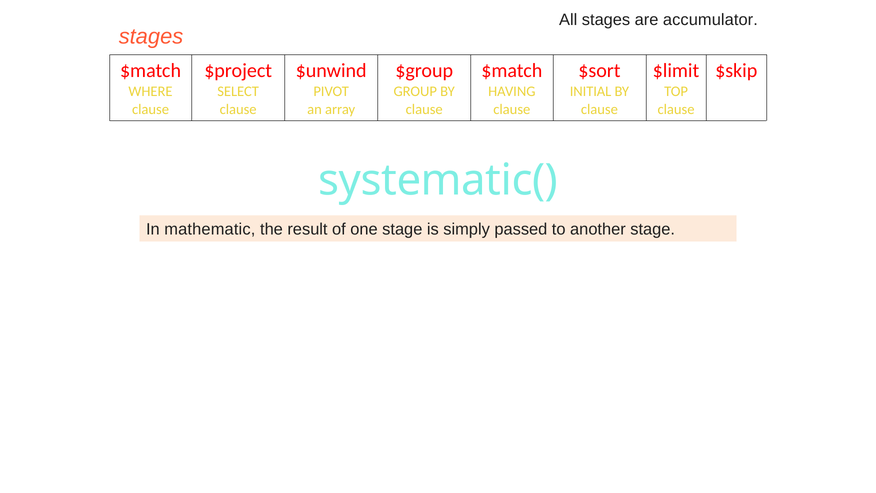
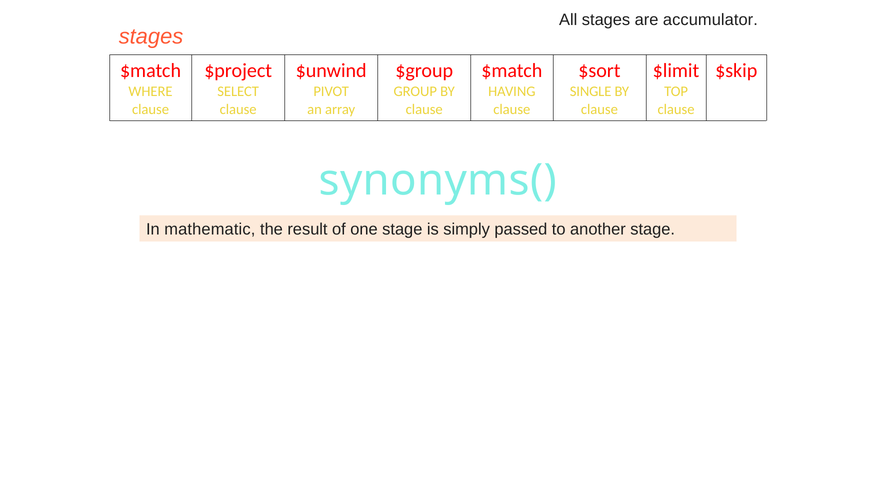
INITIAL: INITIAL -> SINGLE (591, 92)
systematic(: systematic( -> synonyms( (438, 180)
